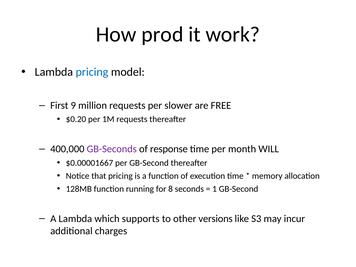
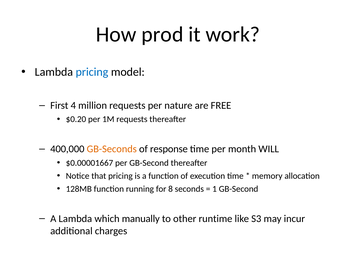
9: 9 -> 4 (73, 105)
slower: slower -> nature (178, 105)
GB-Seconds colour: purple -> orange (112, 149)
supports: supports -> manually (141, 219)
versions: versions -> runtime (215, 219)
